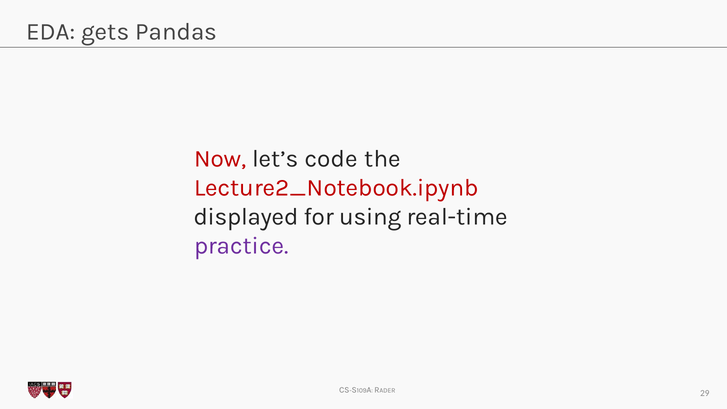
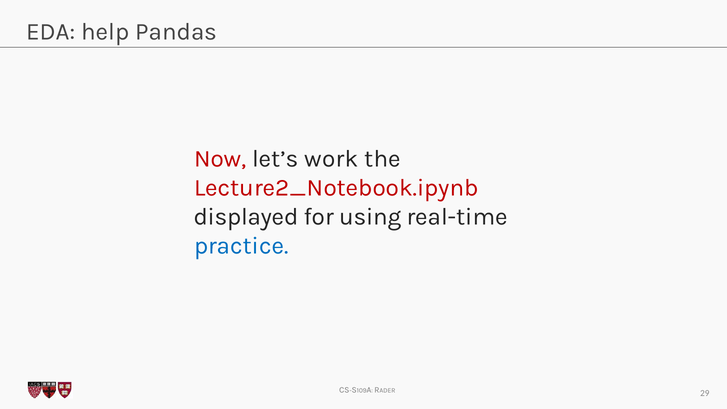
gets: gets -> help (105, 32)
code: code -> work (331, 159)
practice colour: purple -> blue (241, 246)
